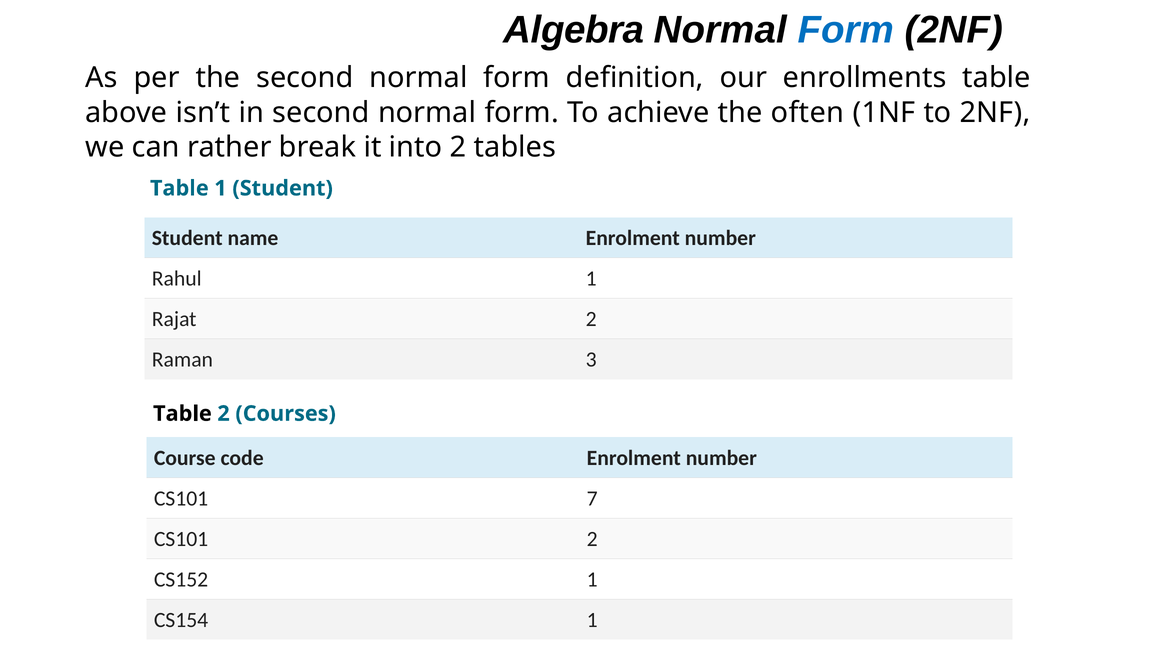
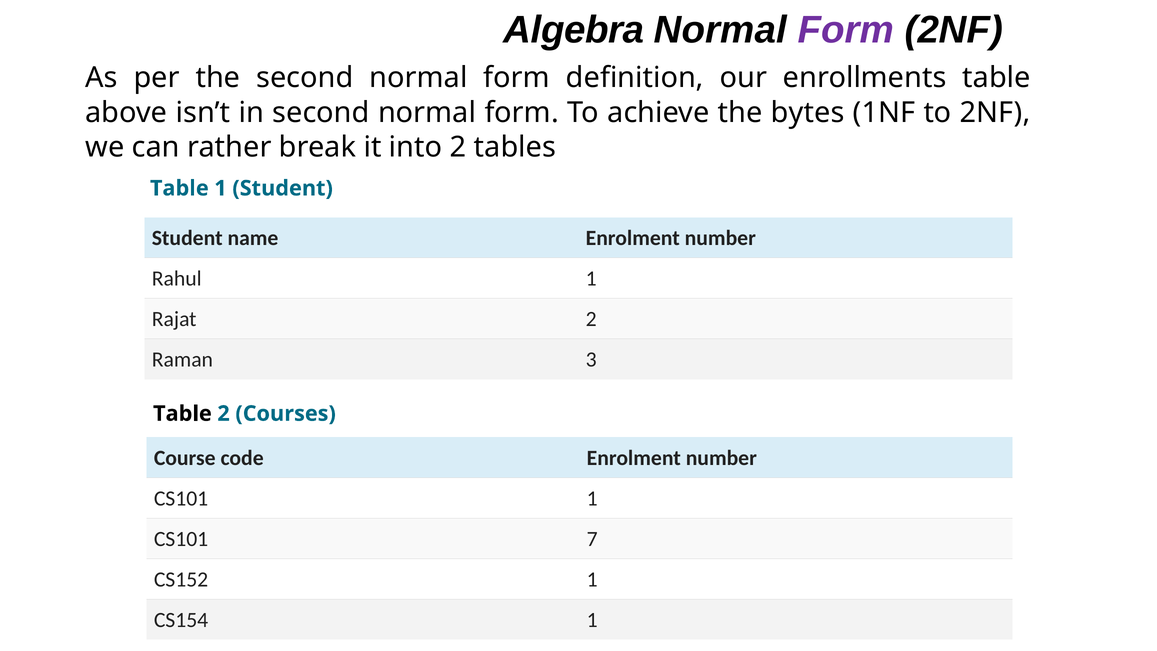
Form colour: blue -> purple (846, 30)
often: often -> bytes (808, 113)
CS101 7: 7 -> 1 (592, 498)
CS101 2: 2 -> 7 (592, 539)
